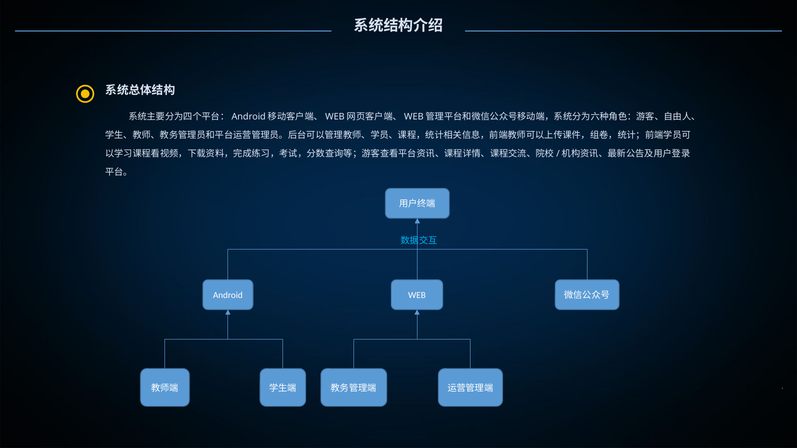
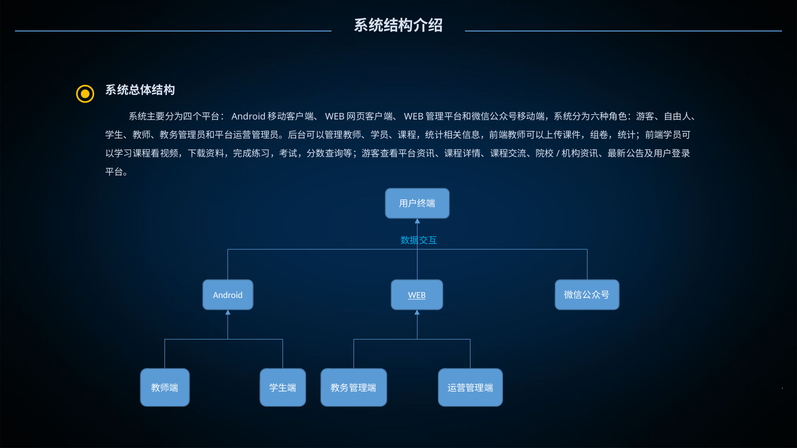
WEB underline: none -> present (417, 296)
